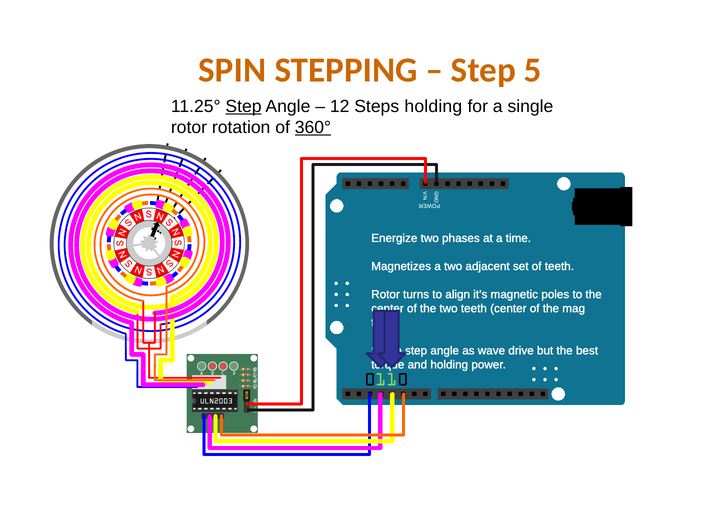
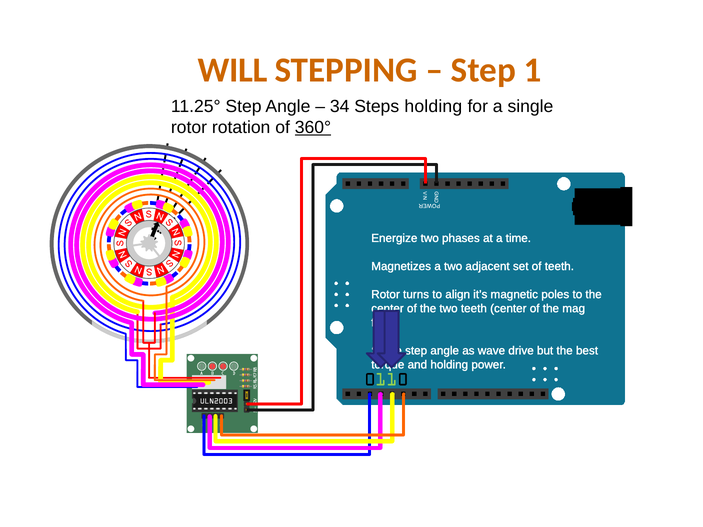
SPIN: SPIN -> WILL (233, 70)
5: 5 -> 1 (533, 70)
Step underline: present -> none (244, 107)
12: 12 -> 34 (340, 107)
